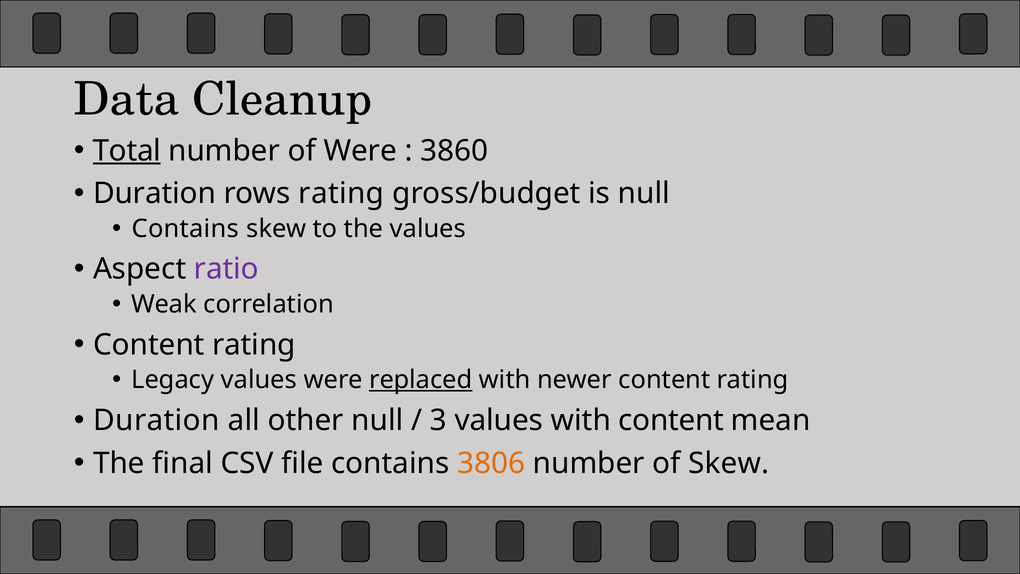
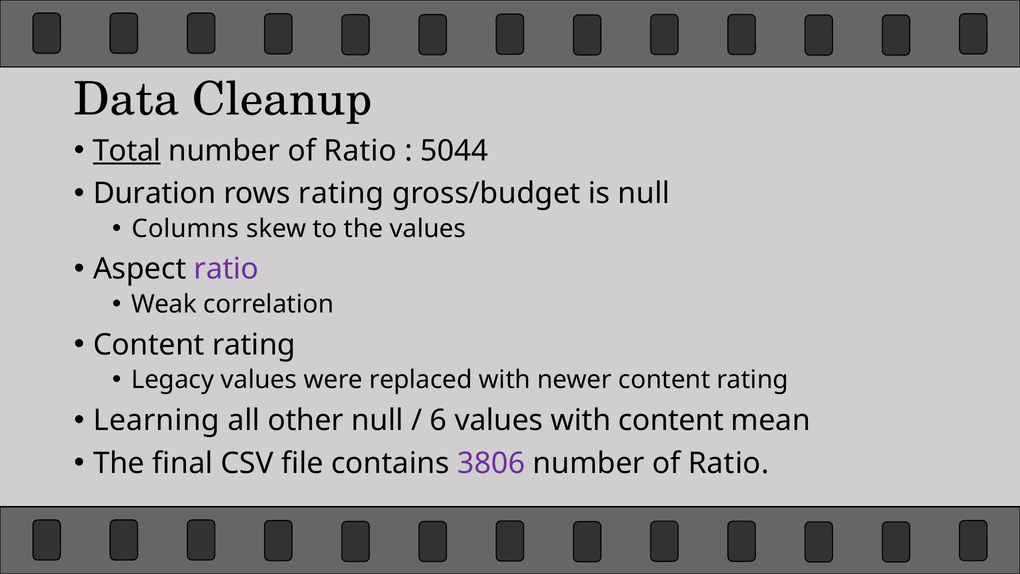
Were: Were -> Ratio (360, 151)
3860: 3860 -> 5044 (454, 151)
Contains: Contains -> Columns (185, 229)
replaced underline: present -> none (421, 380)
Duration: Duration -> Learning (156, 420)
3: 3 -> 6 (438, 420)
3806 colour: orange -> purple (491, 463)
Skew: Skew -> Ratio (729, 463)
